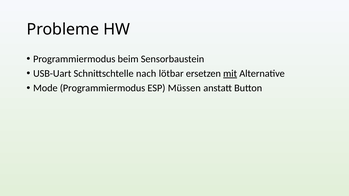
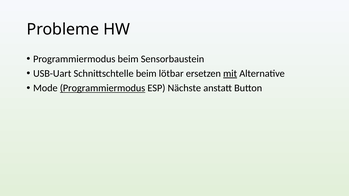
Schnittschtelle nach: nach -> beim (146, 74)
Programmiermodus underline: none -> present (103, 88)
Müssen: Müssen -> Nächste (184, 88)
